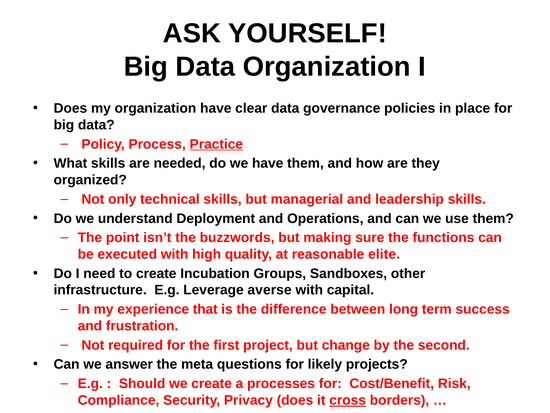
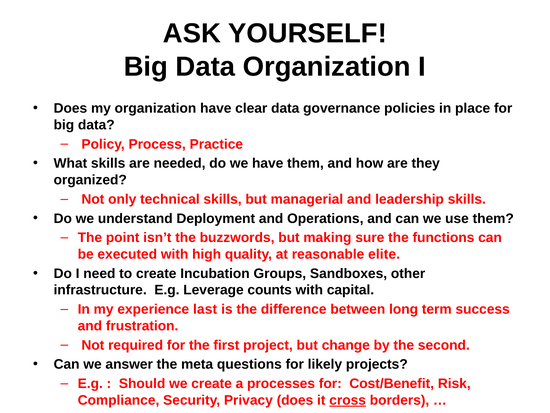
Practice underline: present -> none (216, 144)
averse: averse -> counts (270, 290)
that: that -> last (205, 309)
